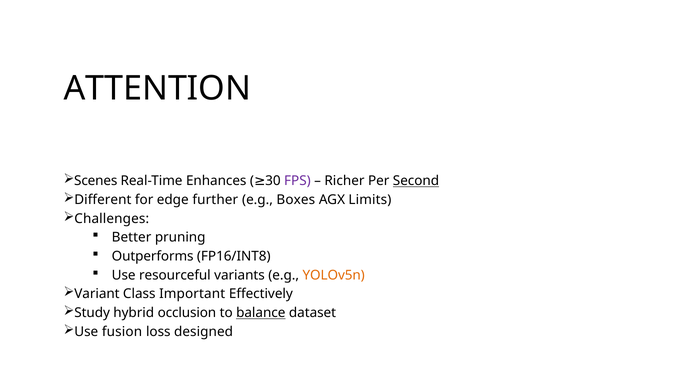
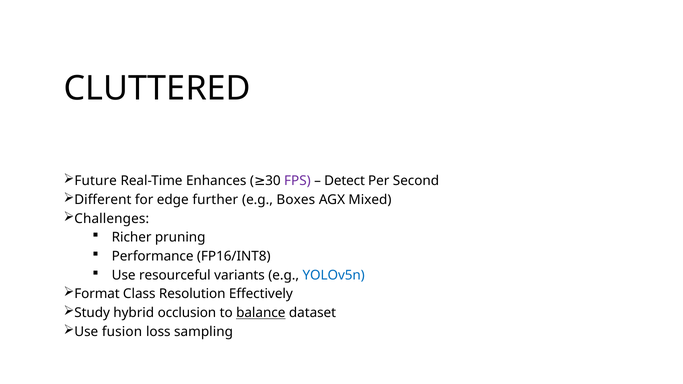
ATTENTION: ATTENTION -> CLUTTERED (157, 89)
Scenes: Scenes -> Future (96, 181)
Richer: Richer -> Detect (345, 181)
Second underline: present -> none (416, 181)
Limits: Limits -> Mixed (370, 200)
Better: Better -> Richer (132, 238)
Outperforms: Outperforms -> Performance (153, 256)
YOLOv5n colour: orange -> blue (334, 275)
Variant: Variant -> Format (97, 294)
Important: Important -> Resolution (192, 294)
designed: designed -> sampling (204, 332)
